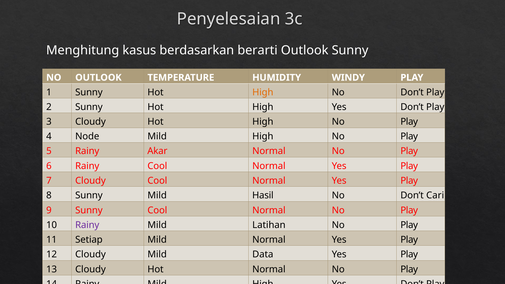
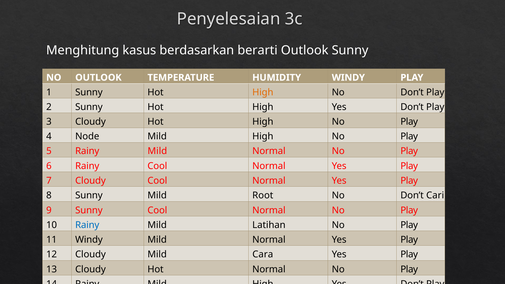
5 Rainy Akar: Akar -> Mild (157, 151)
Hasil: Hasil -> Root (263, 195)
Rainy colour: purple -> blue (87, 225)
11 Setiap: Setiap -> Windy (89, 240)
Data: Data -> Cara (263, 255)
